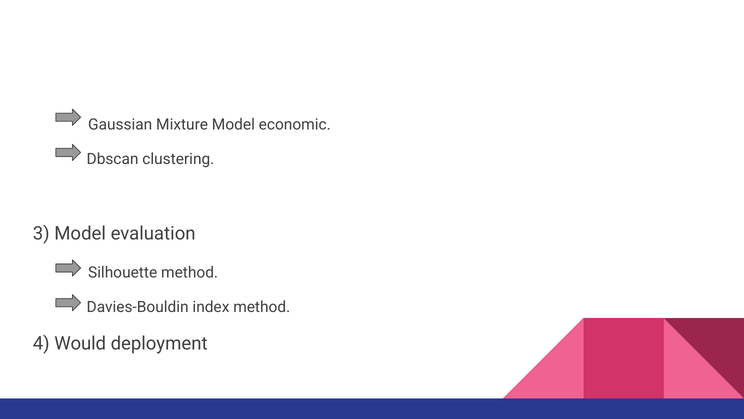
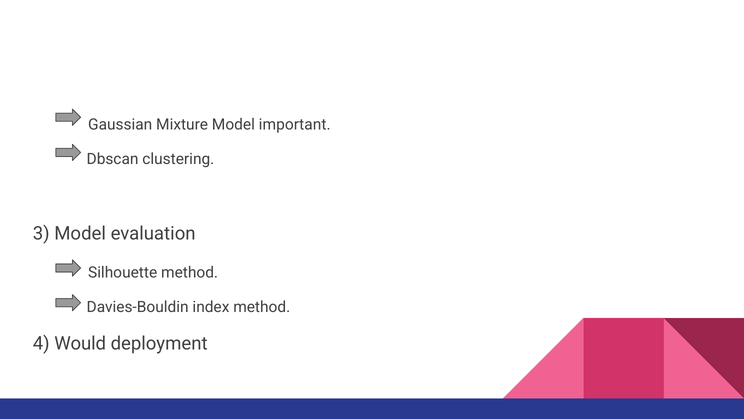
economic: economic -> important (295, 124)
